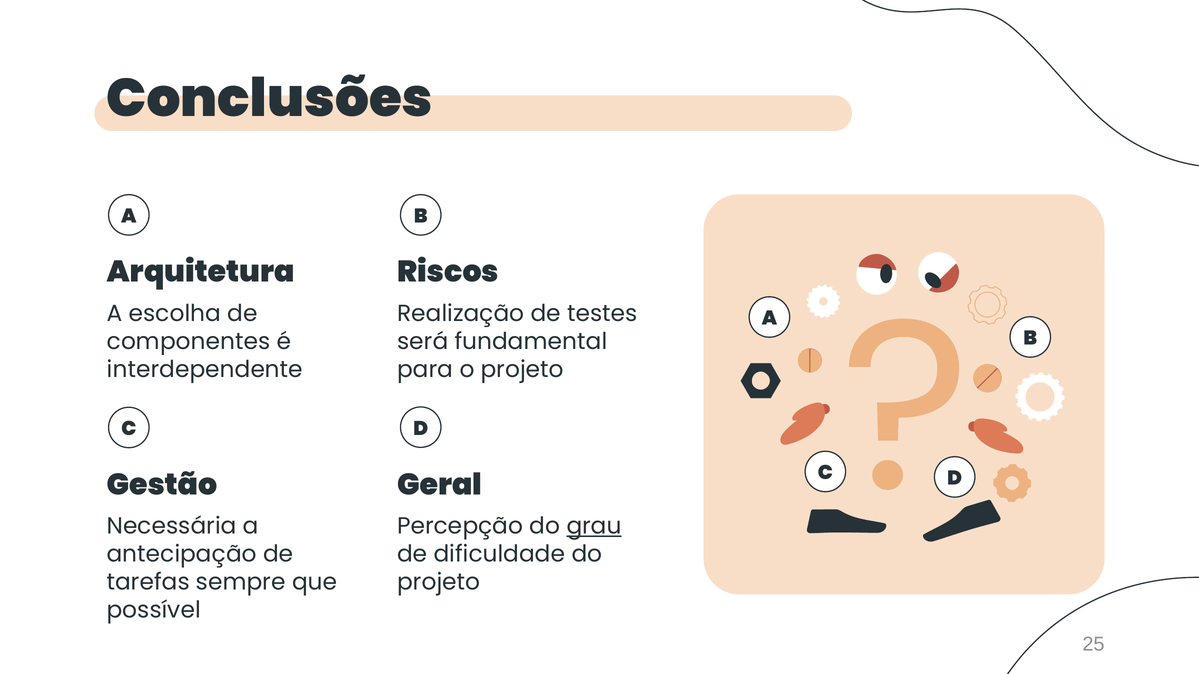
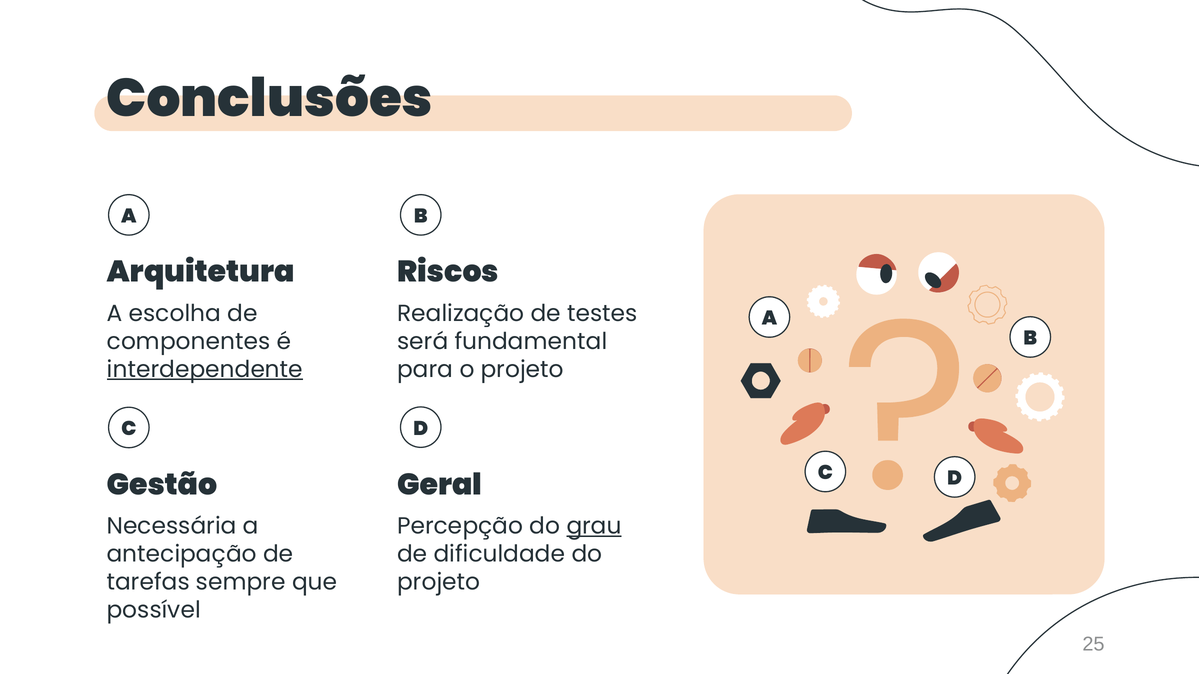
interdependente underline: none -> present (205, 370)
